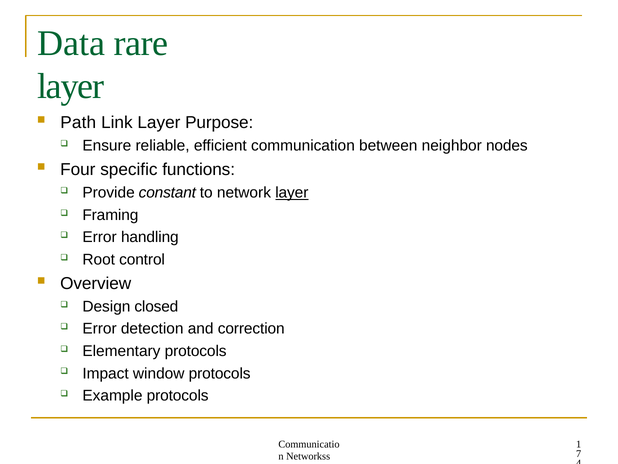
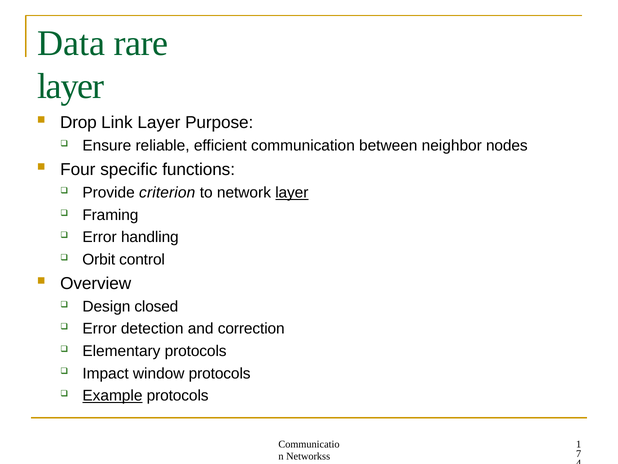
Path: Path -> Drop (78, 122)
constant: constant -> criterion (167, 193)
Root: Root -> Orbit (99, 259)
Example underline: none -> present (112, 395)
